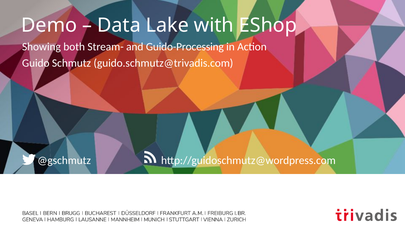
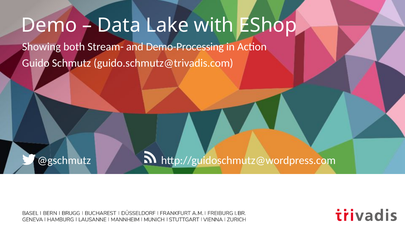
Guido-Processing: Guido-Processing -> Demo-Processing (185, 47)
